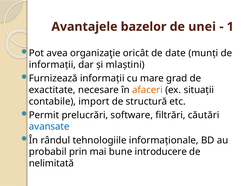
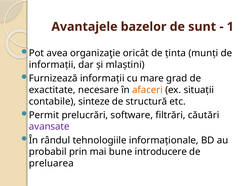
unei: unei -> sunt (202, 27)
date: date -> ținta (176, 53)
import: import -> sinteze (94, 101)
avansate colour: blue -> purple (49, 127)
nelimitată: nelimitată -> preluarea (51, 163)
